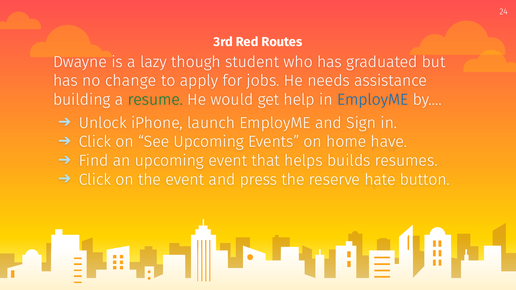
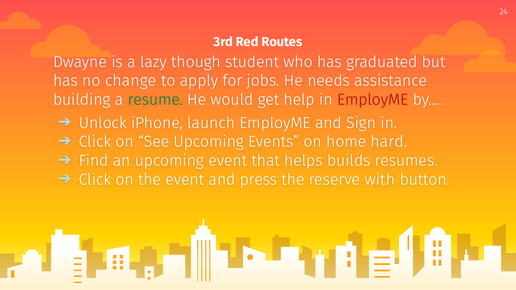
EmployME colour: blue -> red (373, 100)
have: have -> hard (389, 142)
hate: hate -> with (380, 180)
